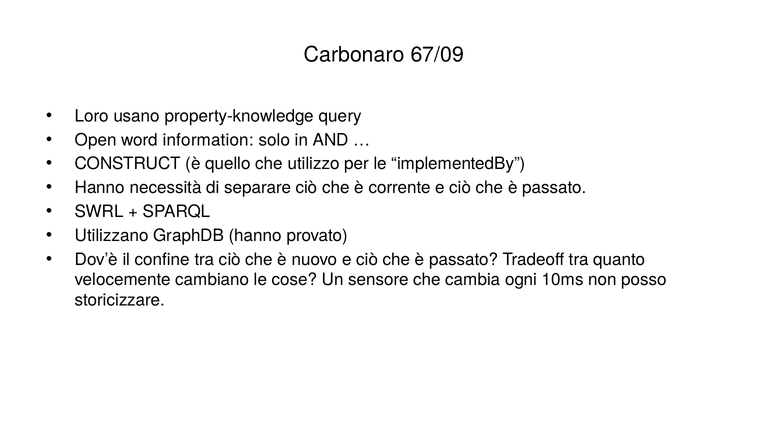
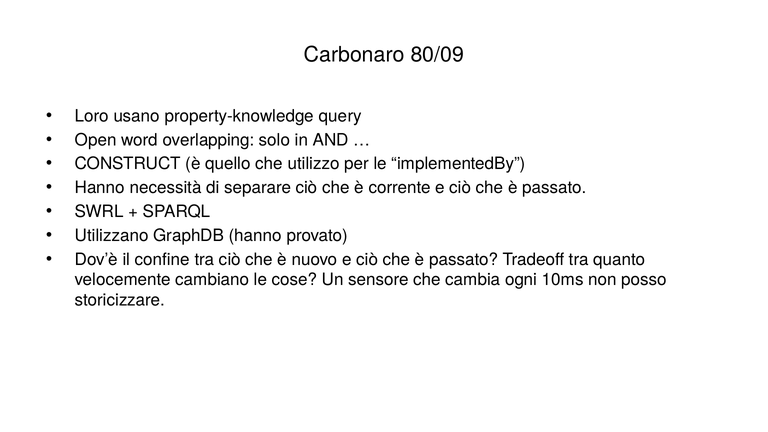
67/09: 67/09 -> 80/09 (437, 55)
information: information -> overlapping (209, 140)
